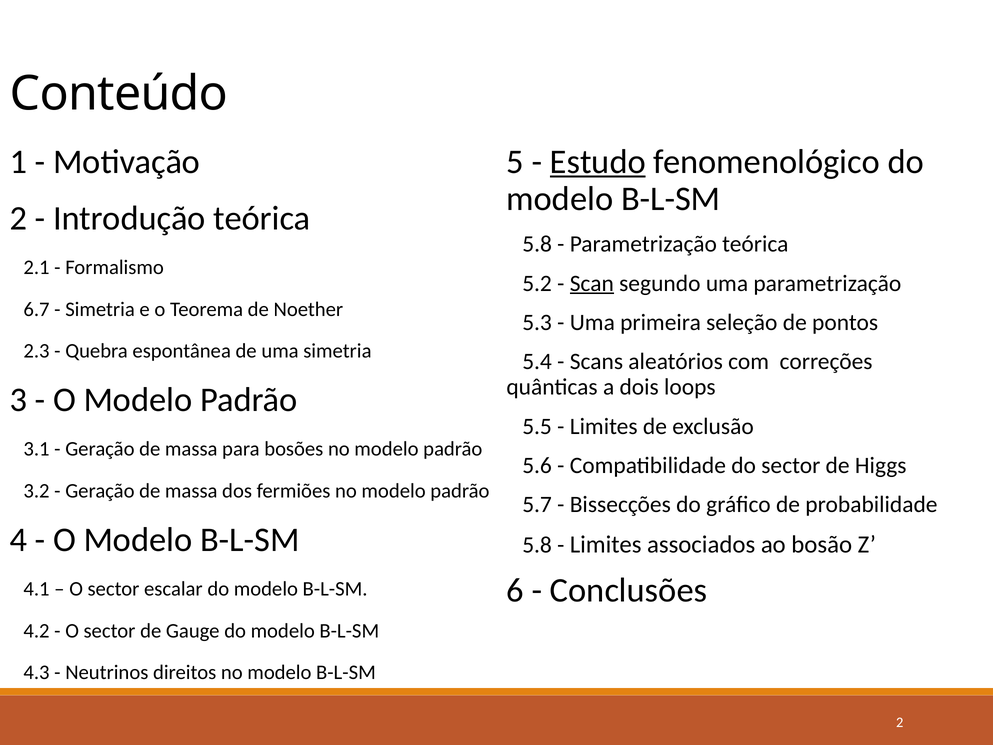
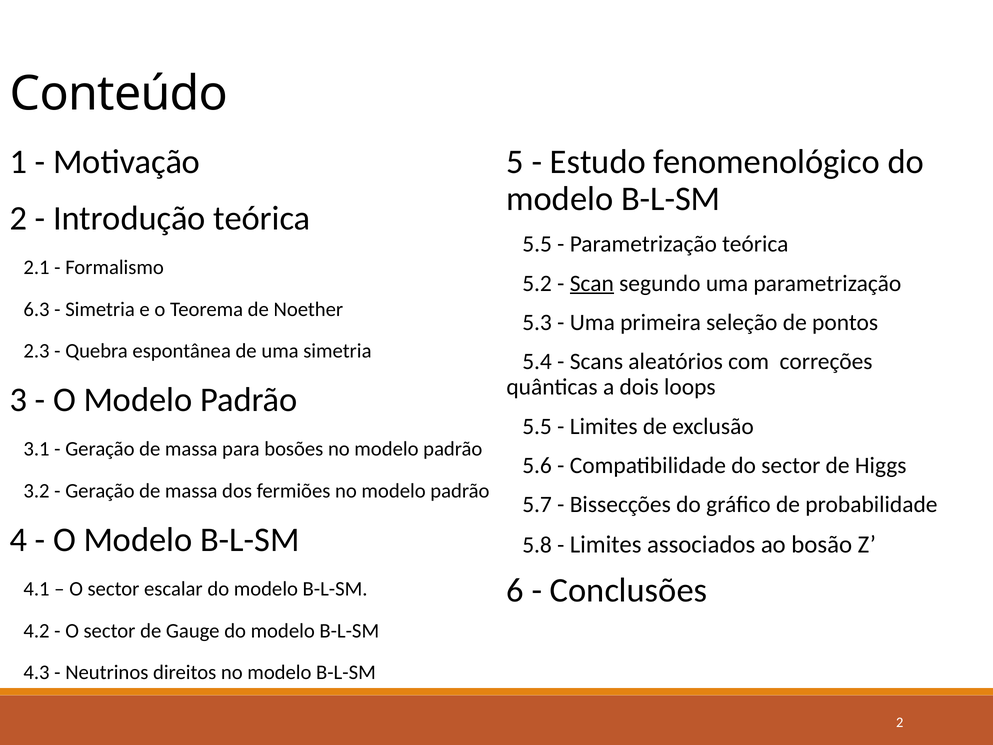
Estudo underline: present -> none (598, 162)
5.8: 5.8 -> 5.5 (537, 244)
6.7: 6.7 -> 6.3 (36, 309)
